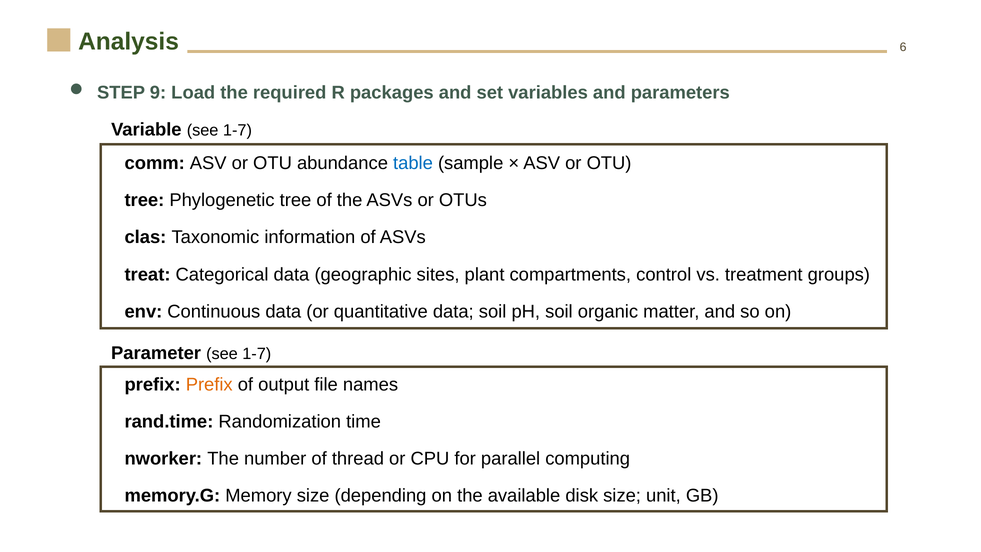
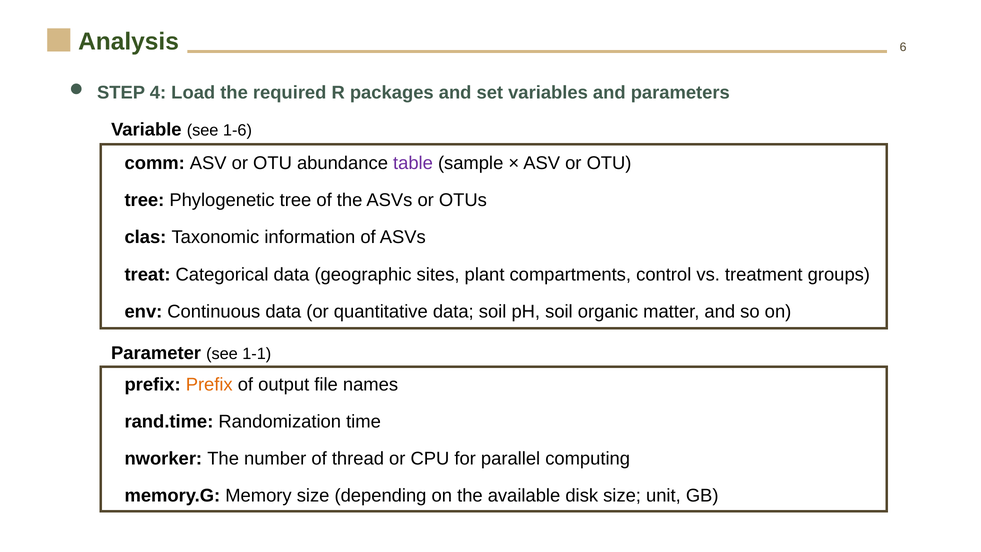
9: 9 -> 4 (158, 92)
Variable see 1-7: 1-7 -> 1-6 (237, 131)
table colour: blue -> purple (413, 163)
Parameter see 1-7: 1-7 -> 1-1 (257, 354)
